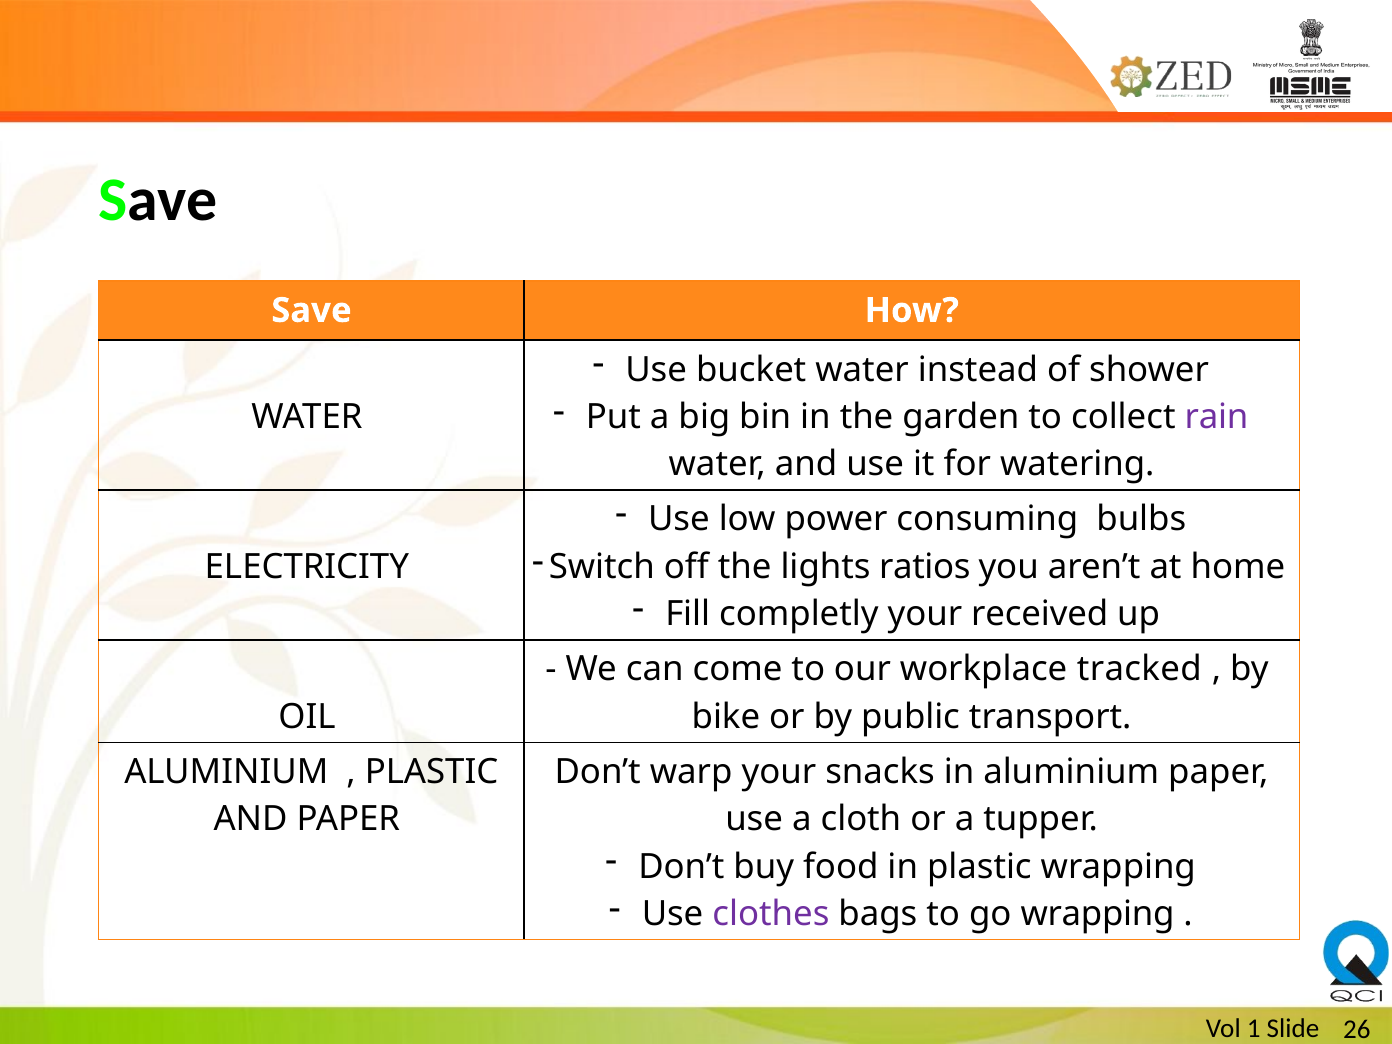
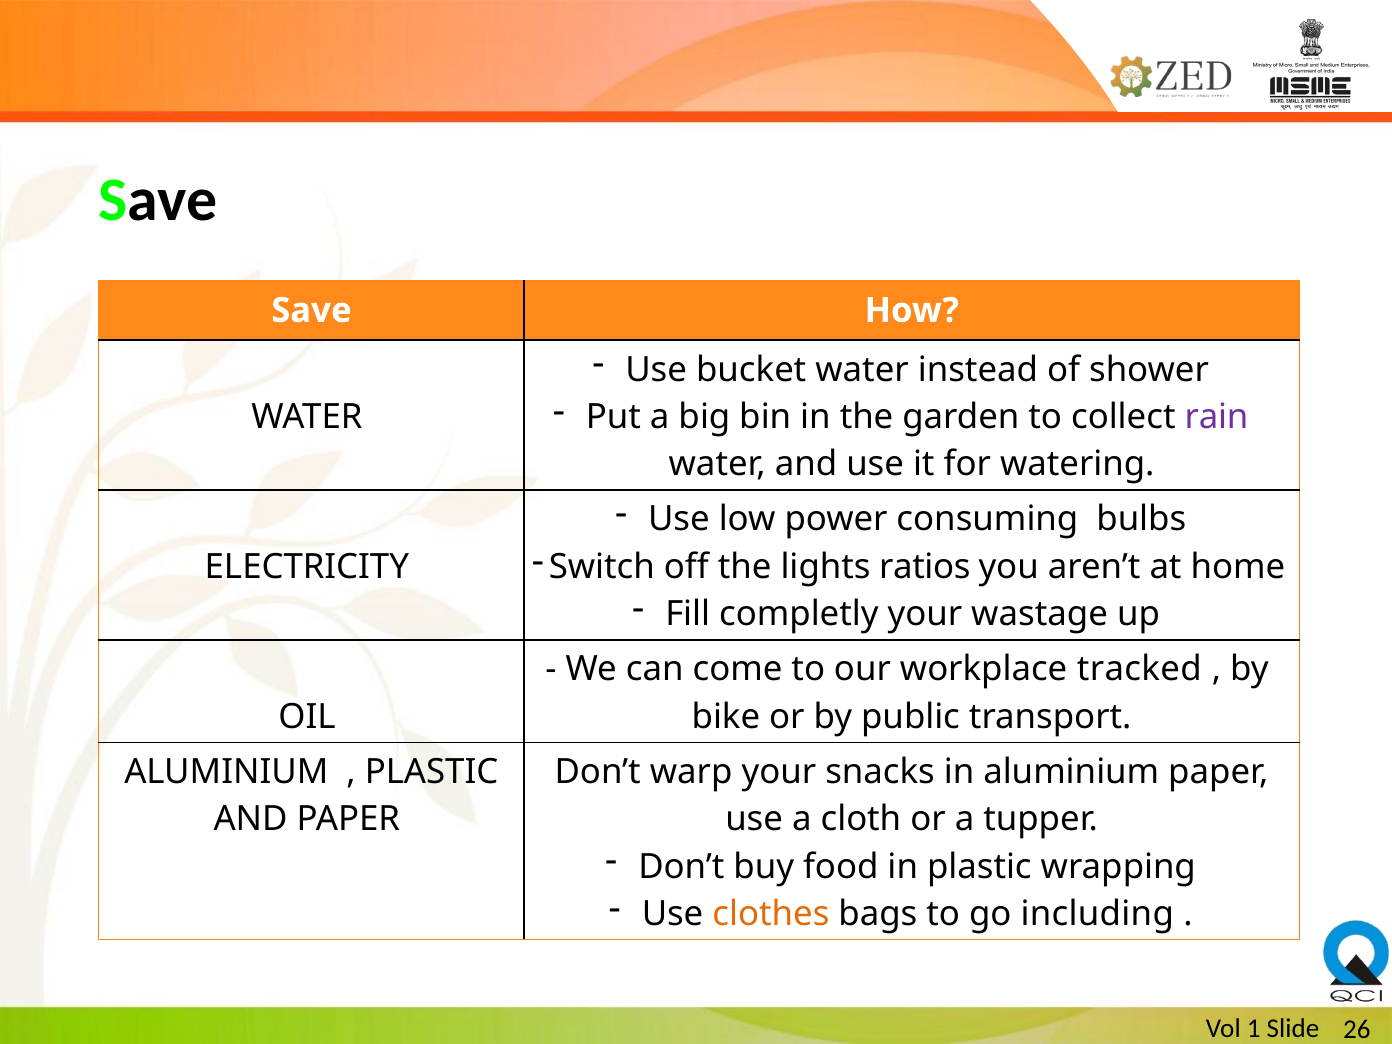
received: received -> wastage (1040, 614)
clothes colour: purple -> orange (771, 914)
go wrapping: wrapping -> including (1097, 914)
